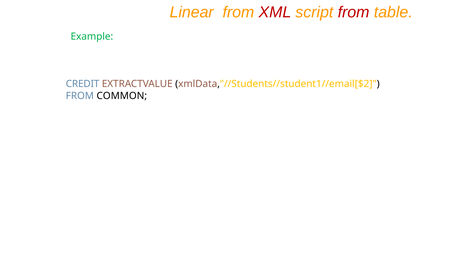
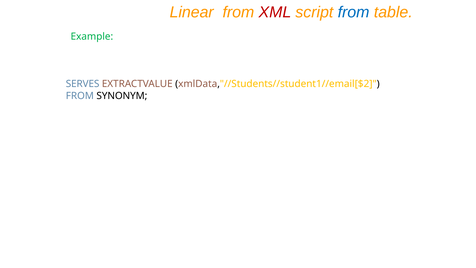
from colour: red -> blue (354, 12)
CREDIT: CREDIT -> SERVES (83, 84)
COMMON: COMMON -> SYNONYM (122, 96)
